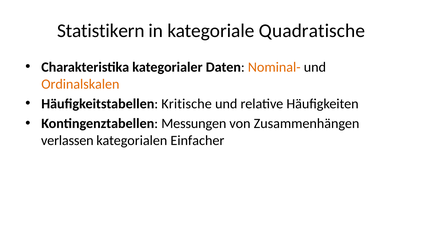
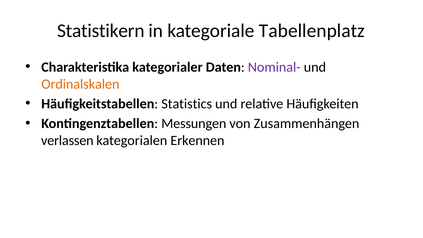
Quadratische: Quadratische -> Tabellenplatz (312, 31)
Nominal- colour: orange -> purple (274, 67)
Kritische: Kritische -> Statistics (187, 104)
Einfacher: Einfacher -> Erkennen (197, 140)
